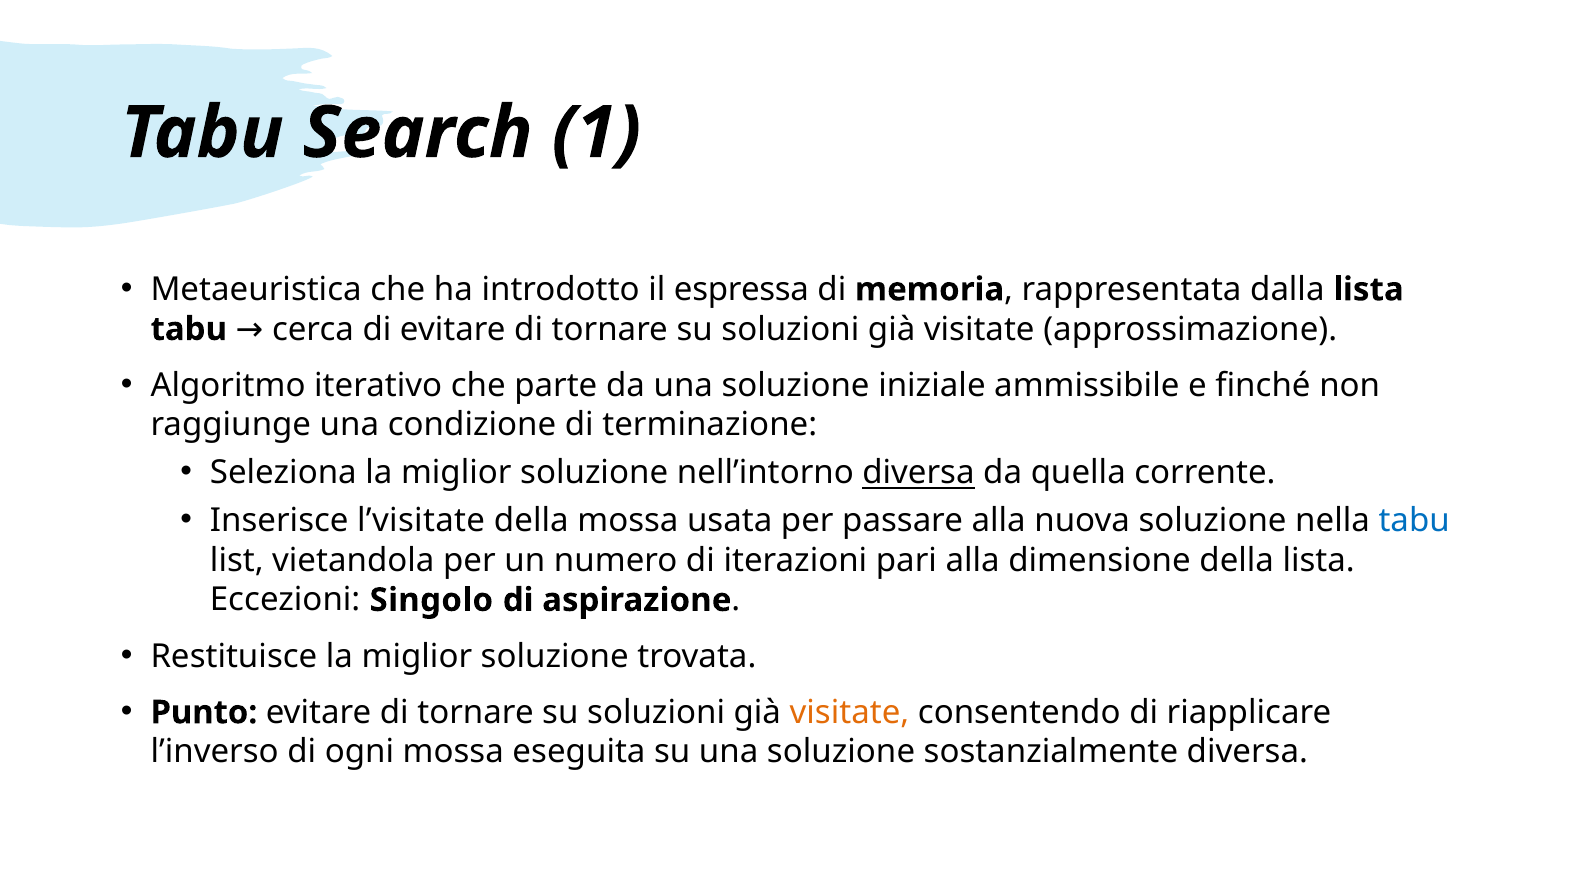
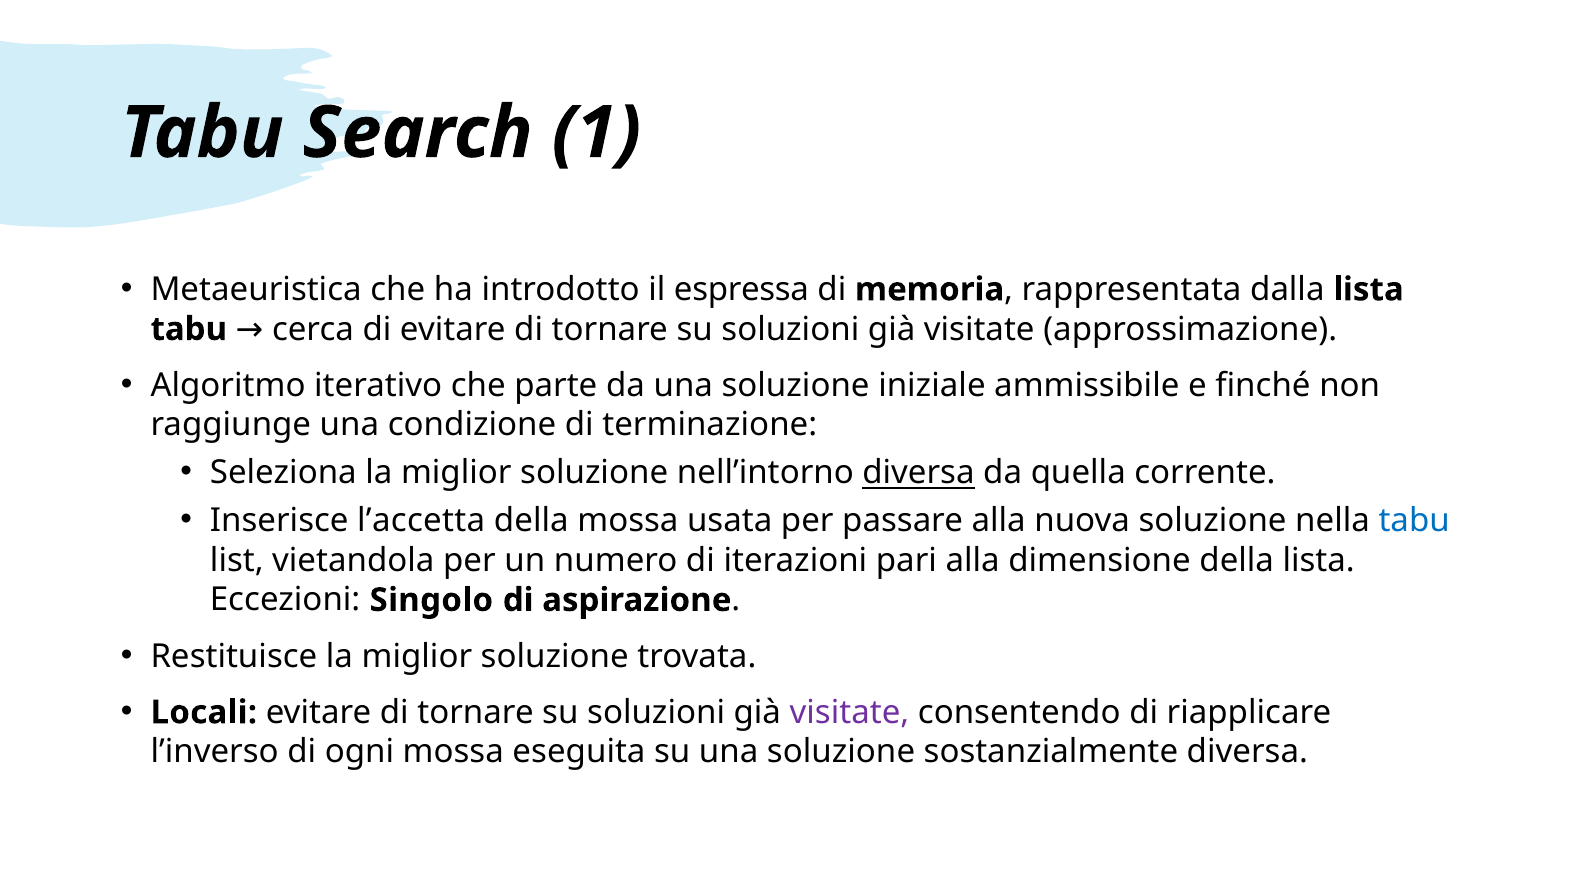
l’visitate: l’visitate -> l’accetta (421, 521)
Punto: Punto -> Locali (204, 713)
visitate colour: orange -> purple (849, 713)
